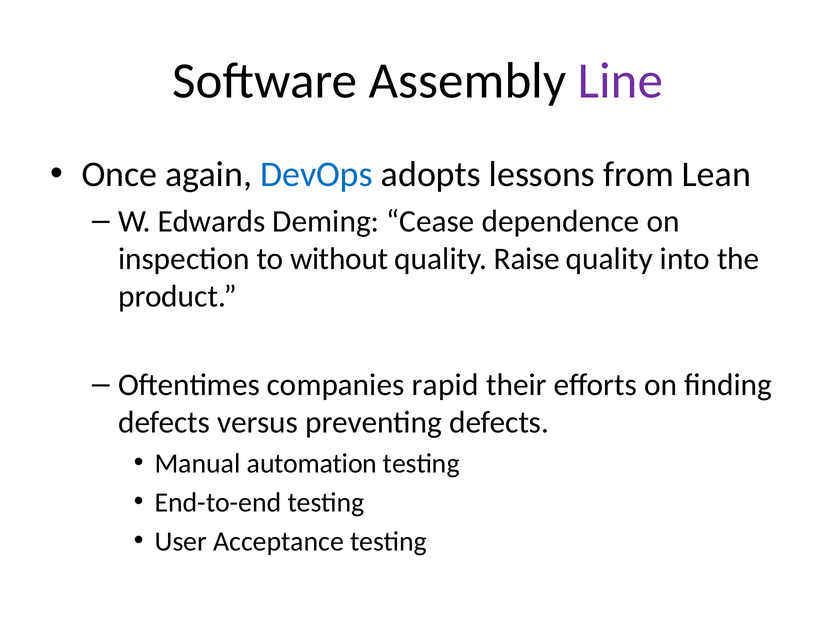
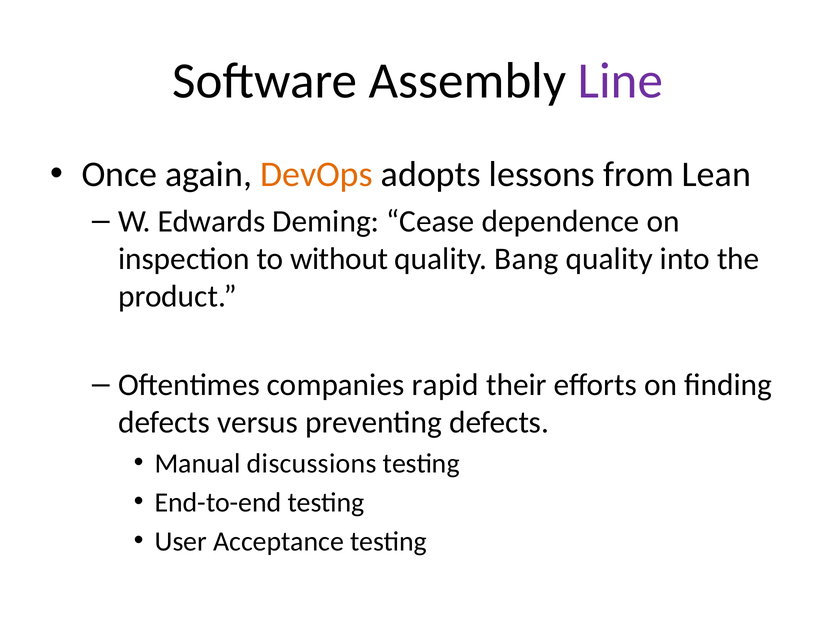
DevOps colour: blue -> orange (316, 175)
Raise: Raise -> Bang (526, 259)
automation: automation -> discussions (312, 463)
